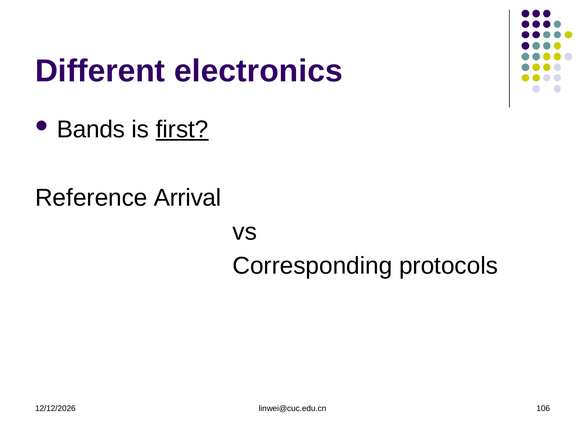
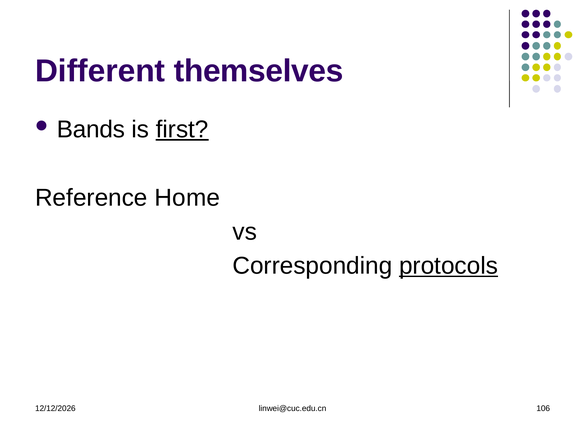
electronics: electronics -> themselves (259, 71)
Arrival: Arrival -> Home (187, 198)
protocols underline: none -> present (449, 266)
